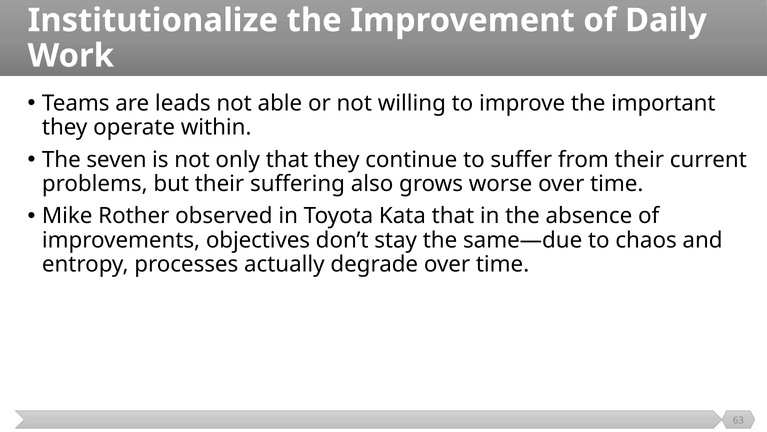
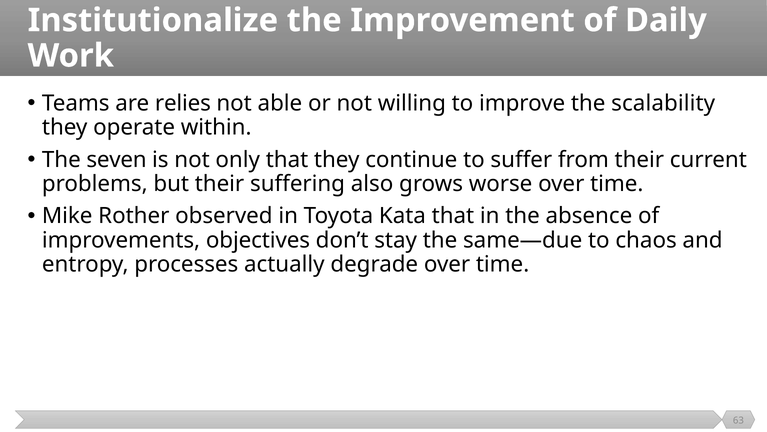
leads: leads -> relies (183, 103)
important: important -> scalability (663, 103)
